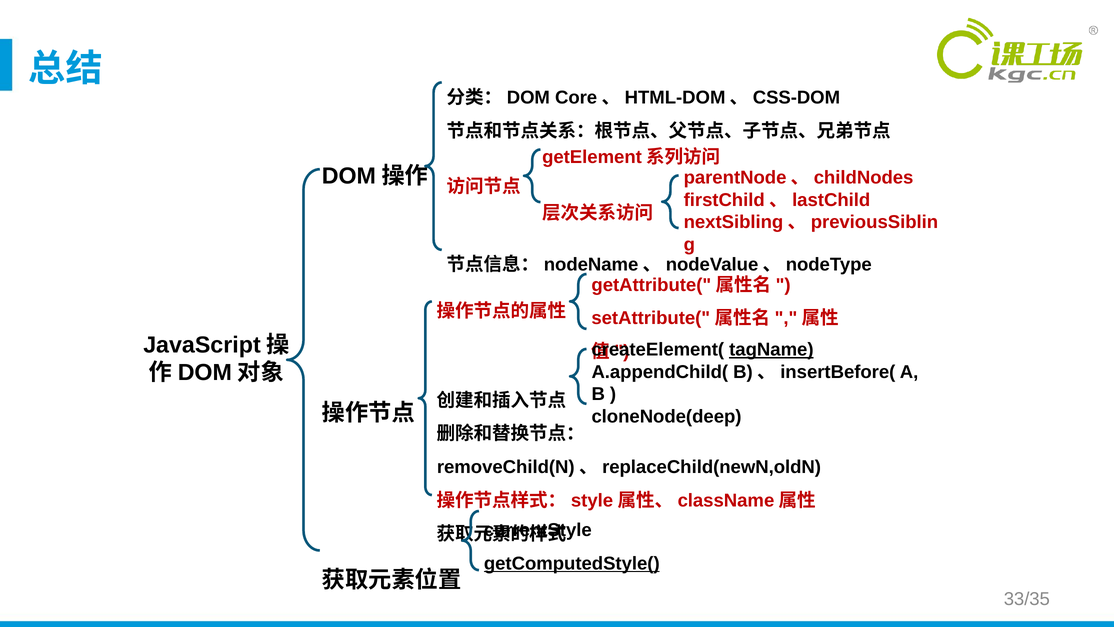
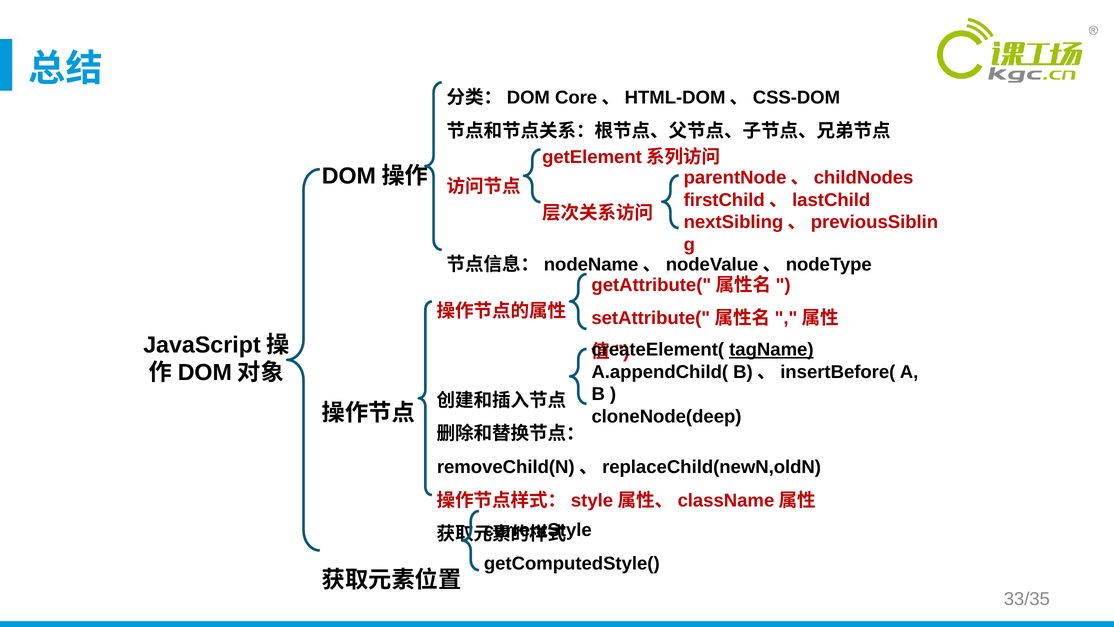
getComputedStyle( underline: present -> none (572, 563)
